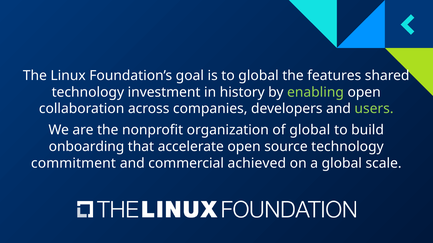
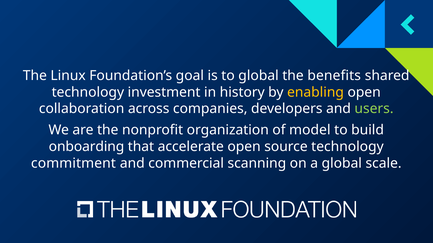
features: features -> benefits (334, 76)
enabling colour: light green -> yellow (316, 92)
of global: global -> model (310, 130)
achieved: achieved -> scanning (257, 164)
